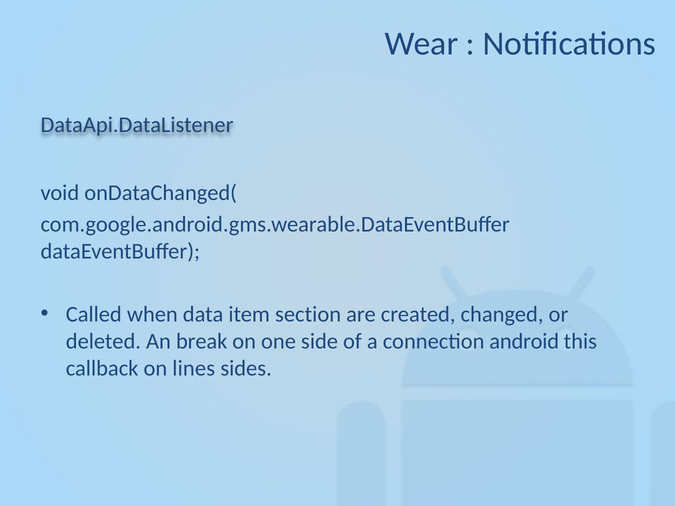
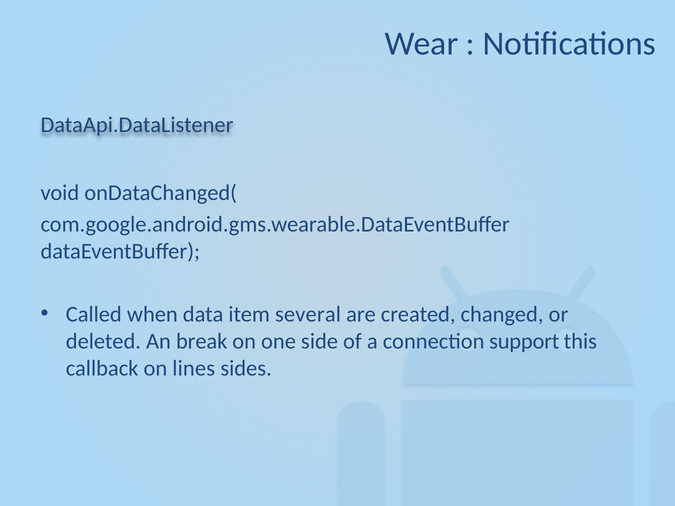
section: section -> several (308, 314)
android: android -> support (524, 341)
